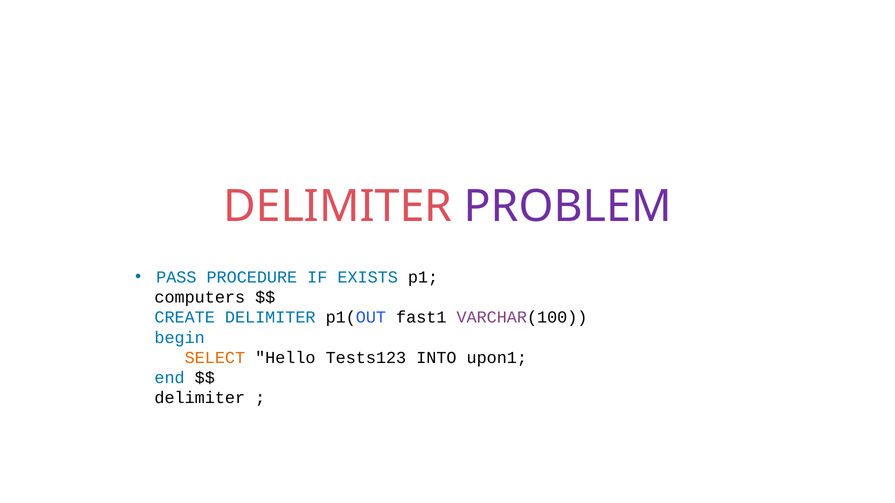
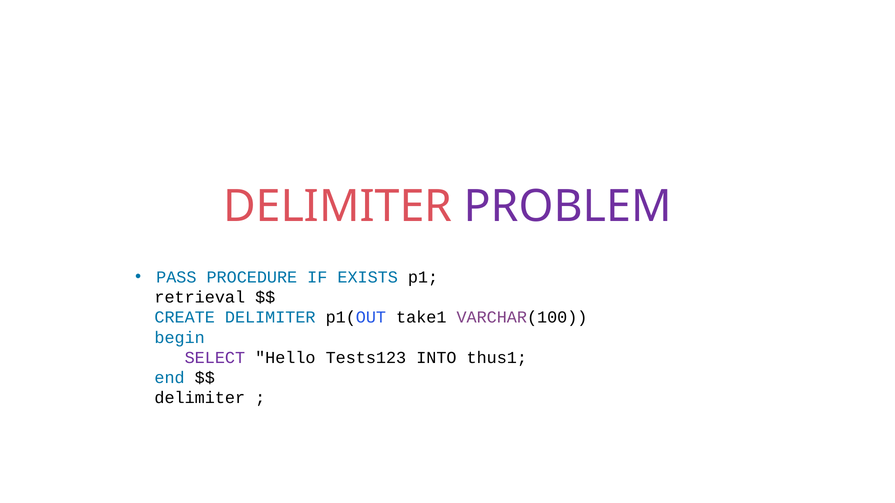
computers: computers -> retrieval (200, 298)
fast1: fast1 -> take1 (421, 318)
SELECT colour: orange -> purple (215, 358)
upon1: upon1 -> thus1 (497, 358)
